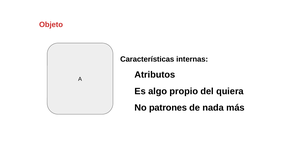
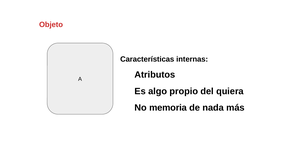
patrones: patrones -> memoria (168, 108)
